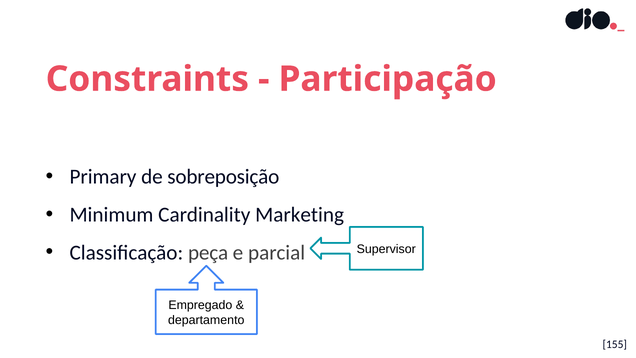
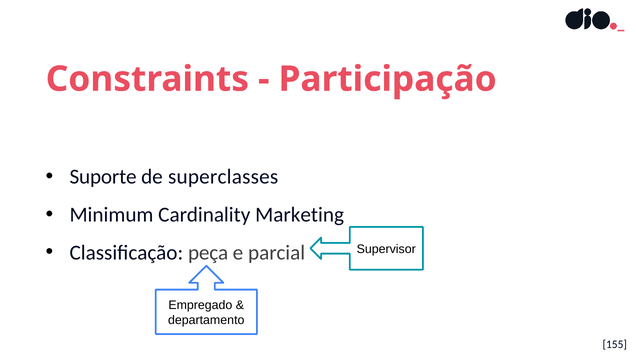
Primary: Primary -> Suporte (103, 177)
sobreposição: sobreposição -> superclasses (223, 177)
